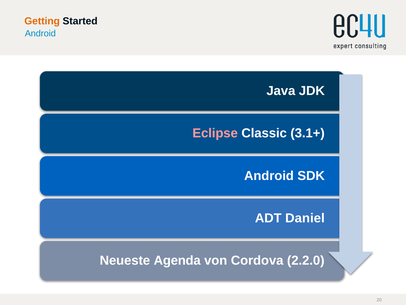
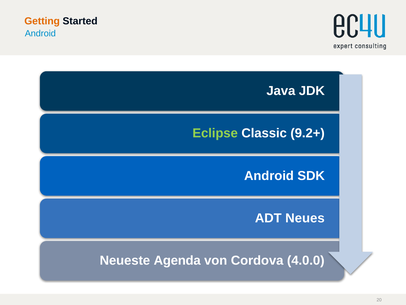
Eclipse colour: pink -> light green (215, 133)
3.1+: 3.1+ -> 9.2+ (308, 133)
Daniel: Daniel -> Neues (305, 218)
2.2.0: 2.2.0 -> 4.0.0 (306, 260)
